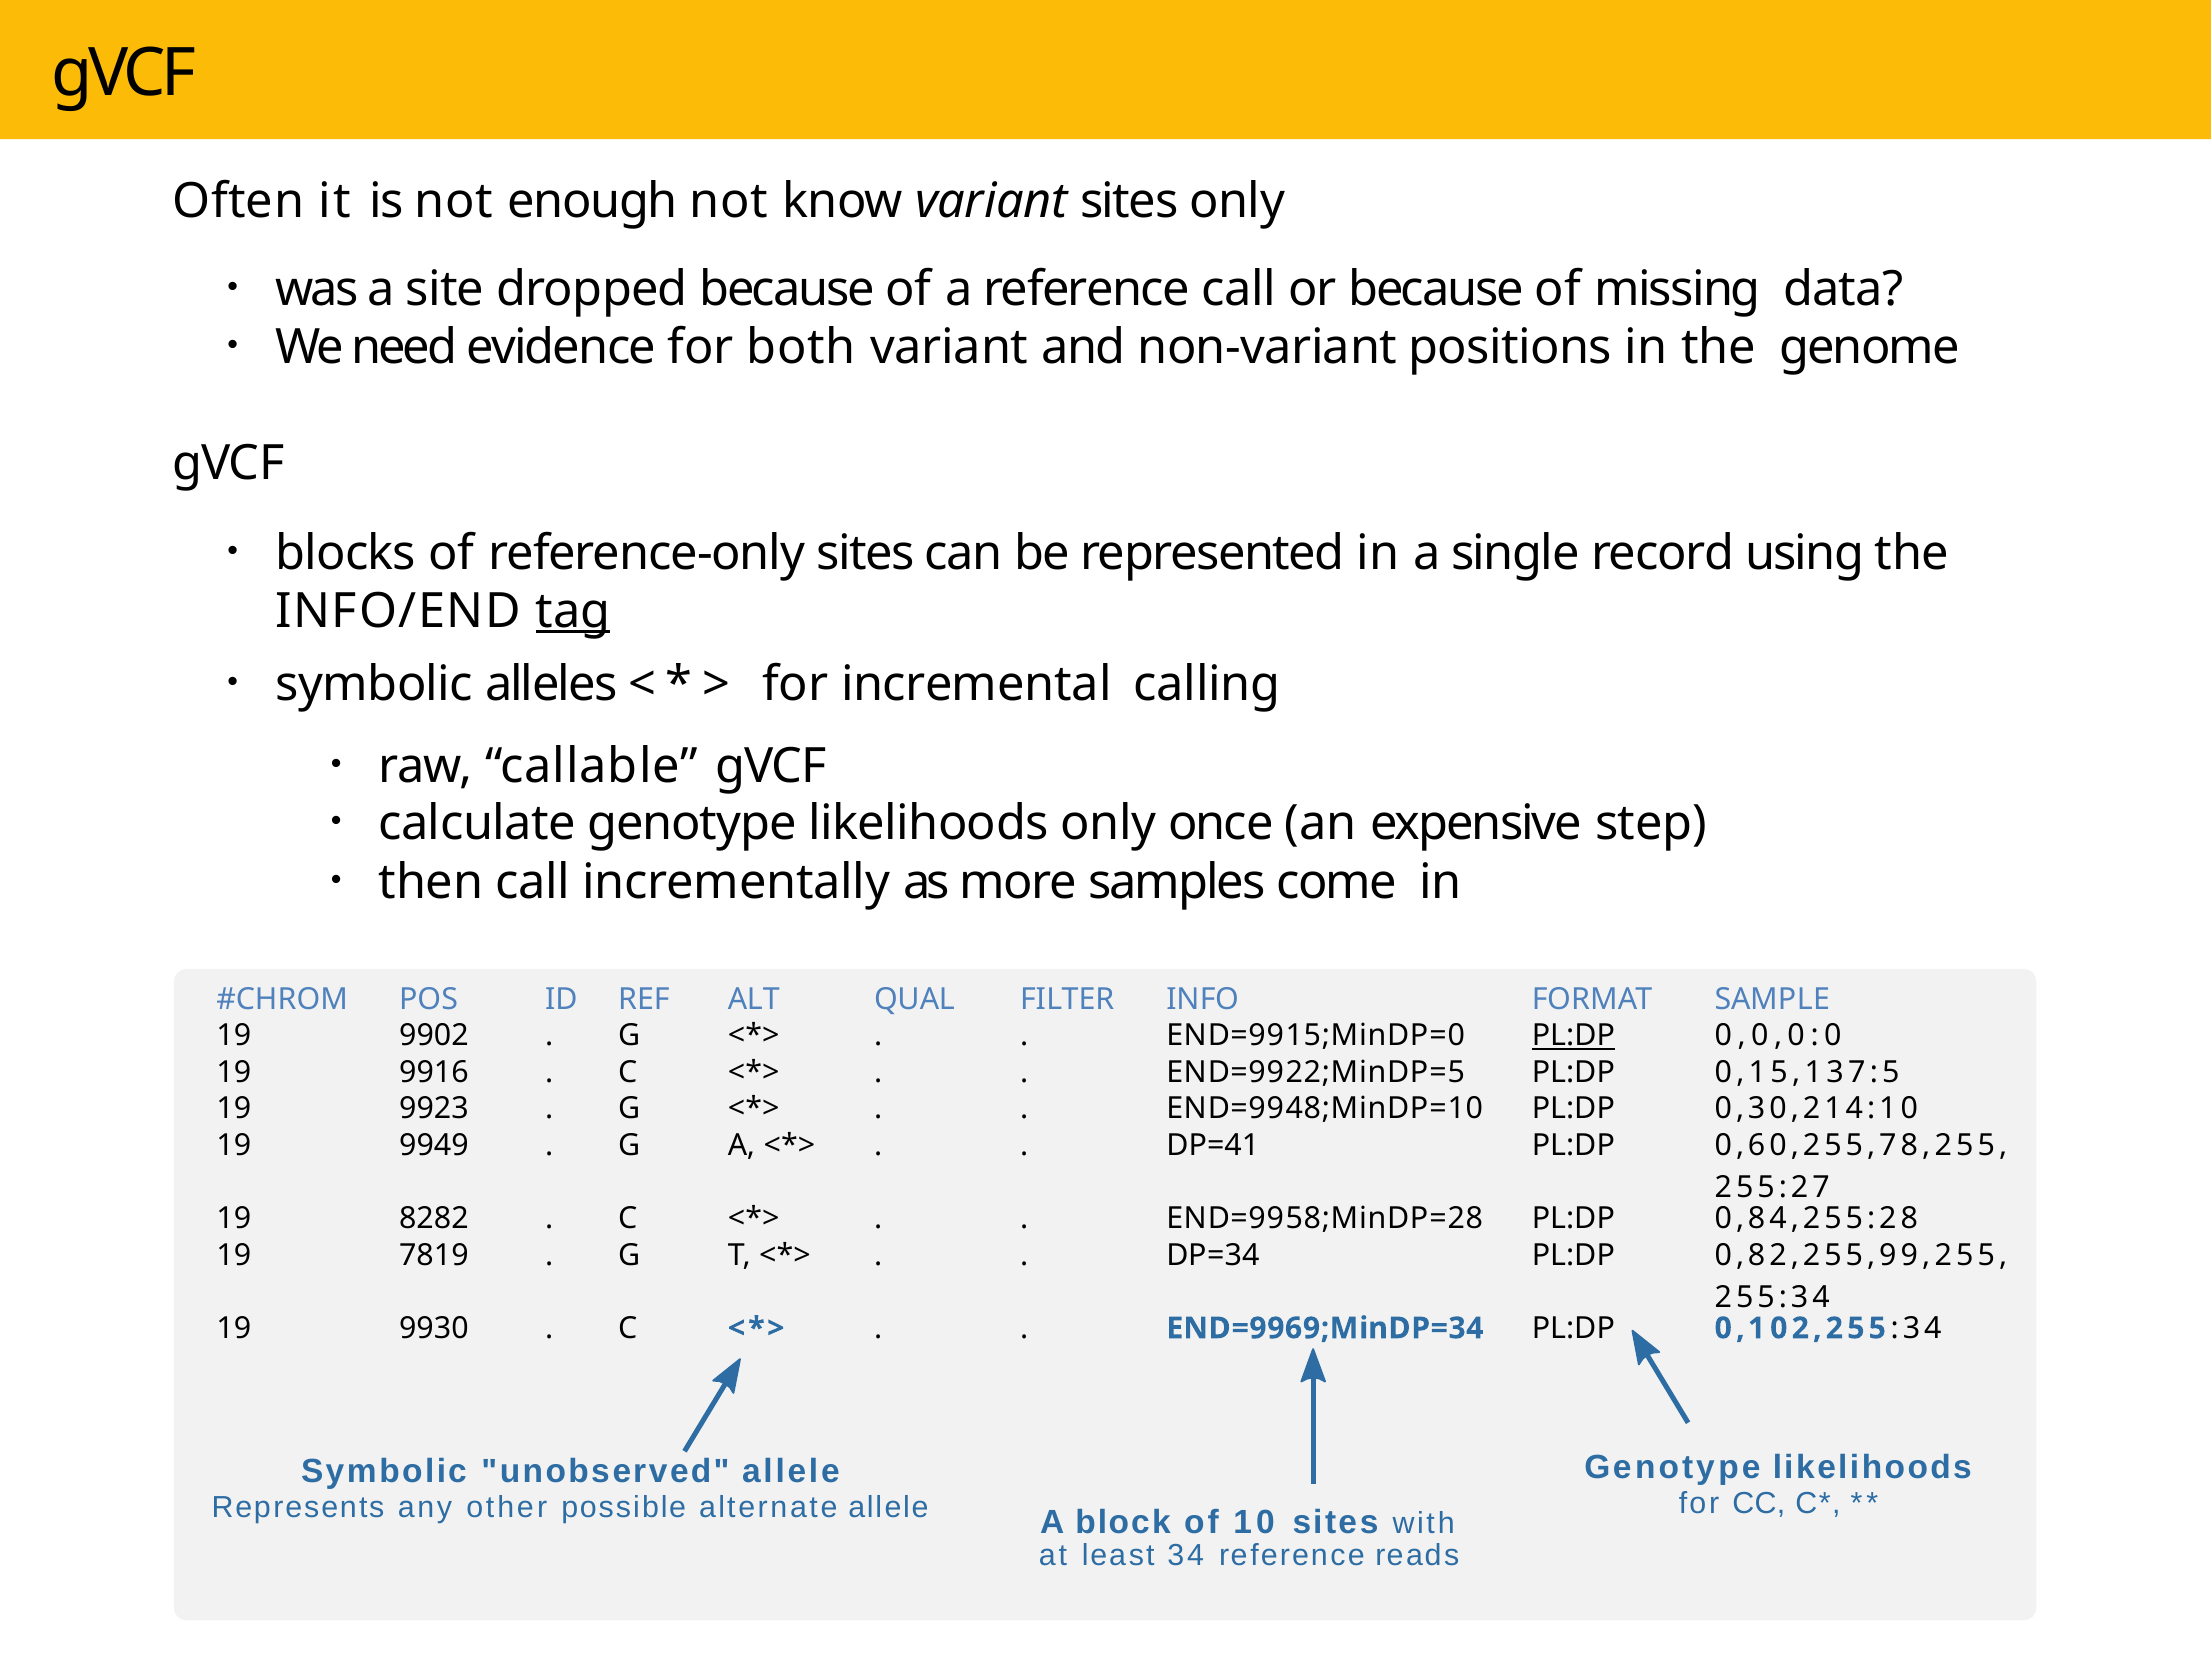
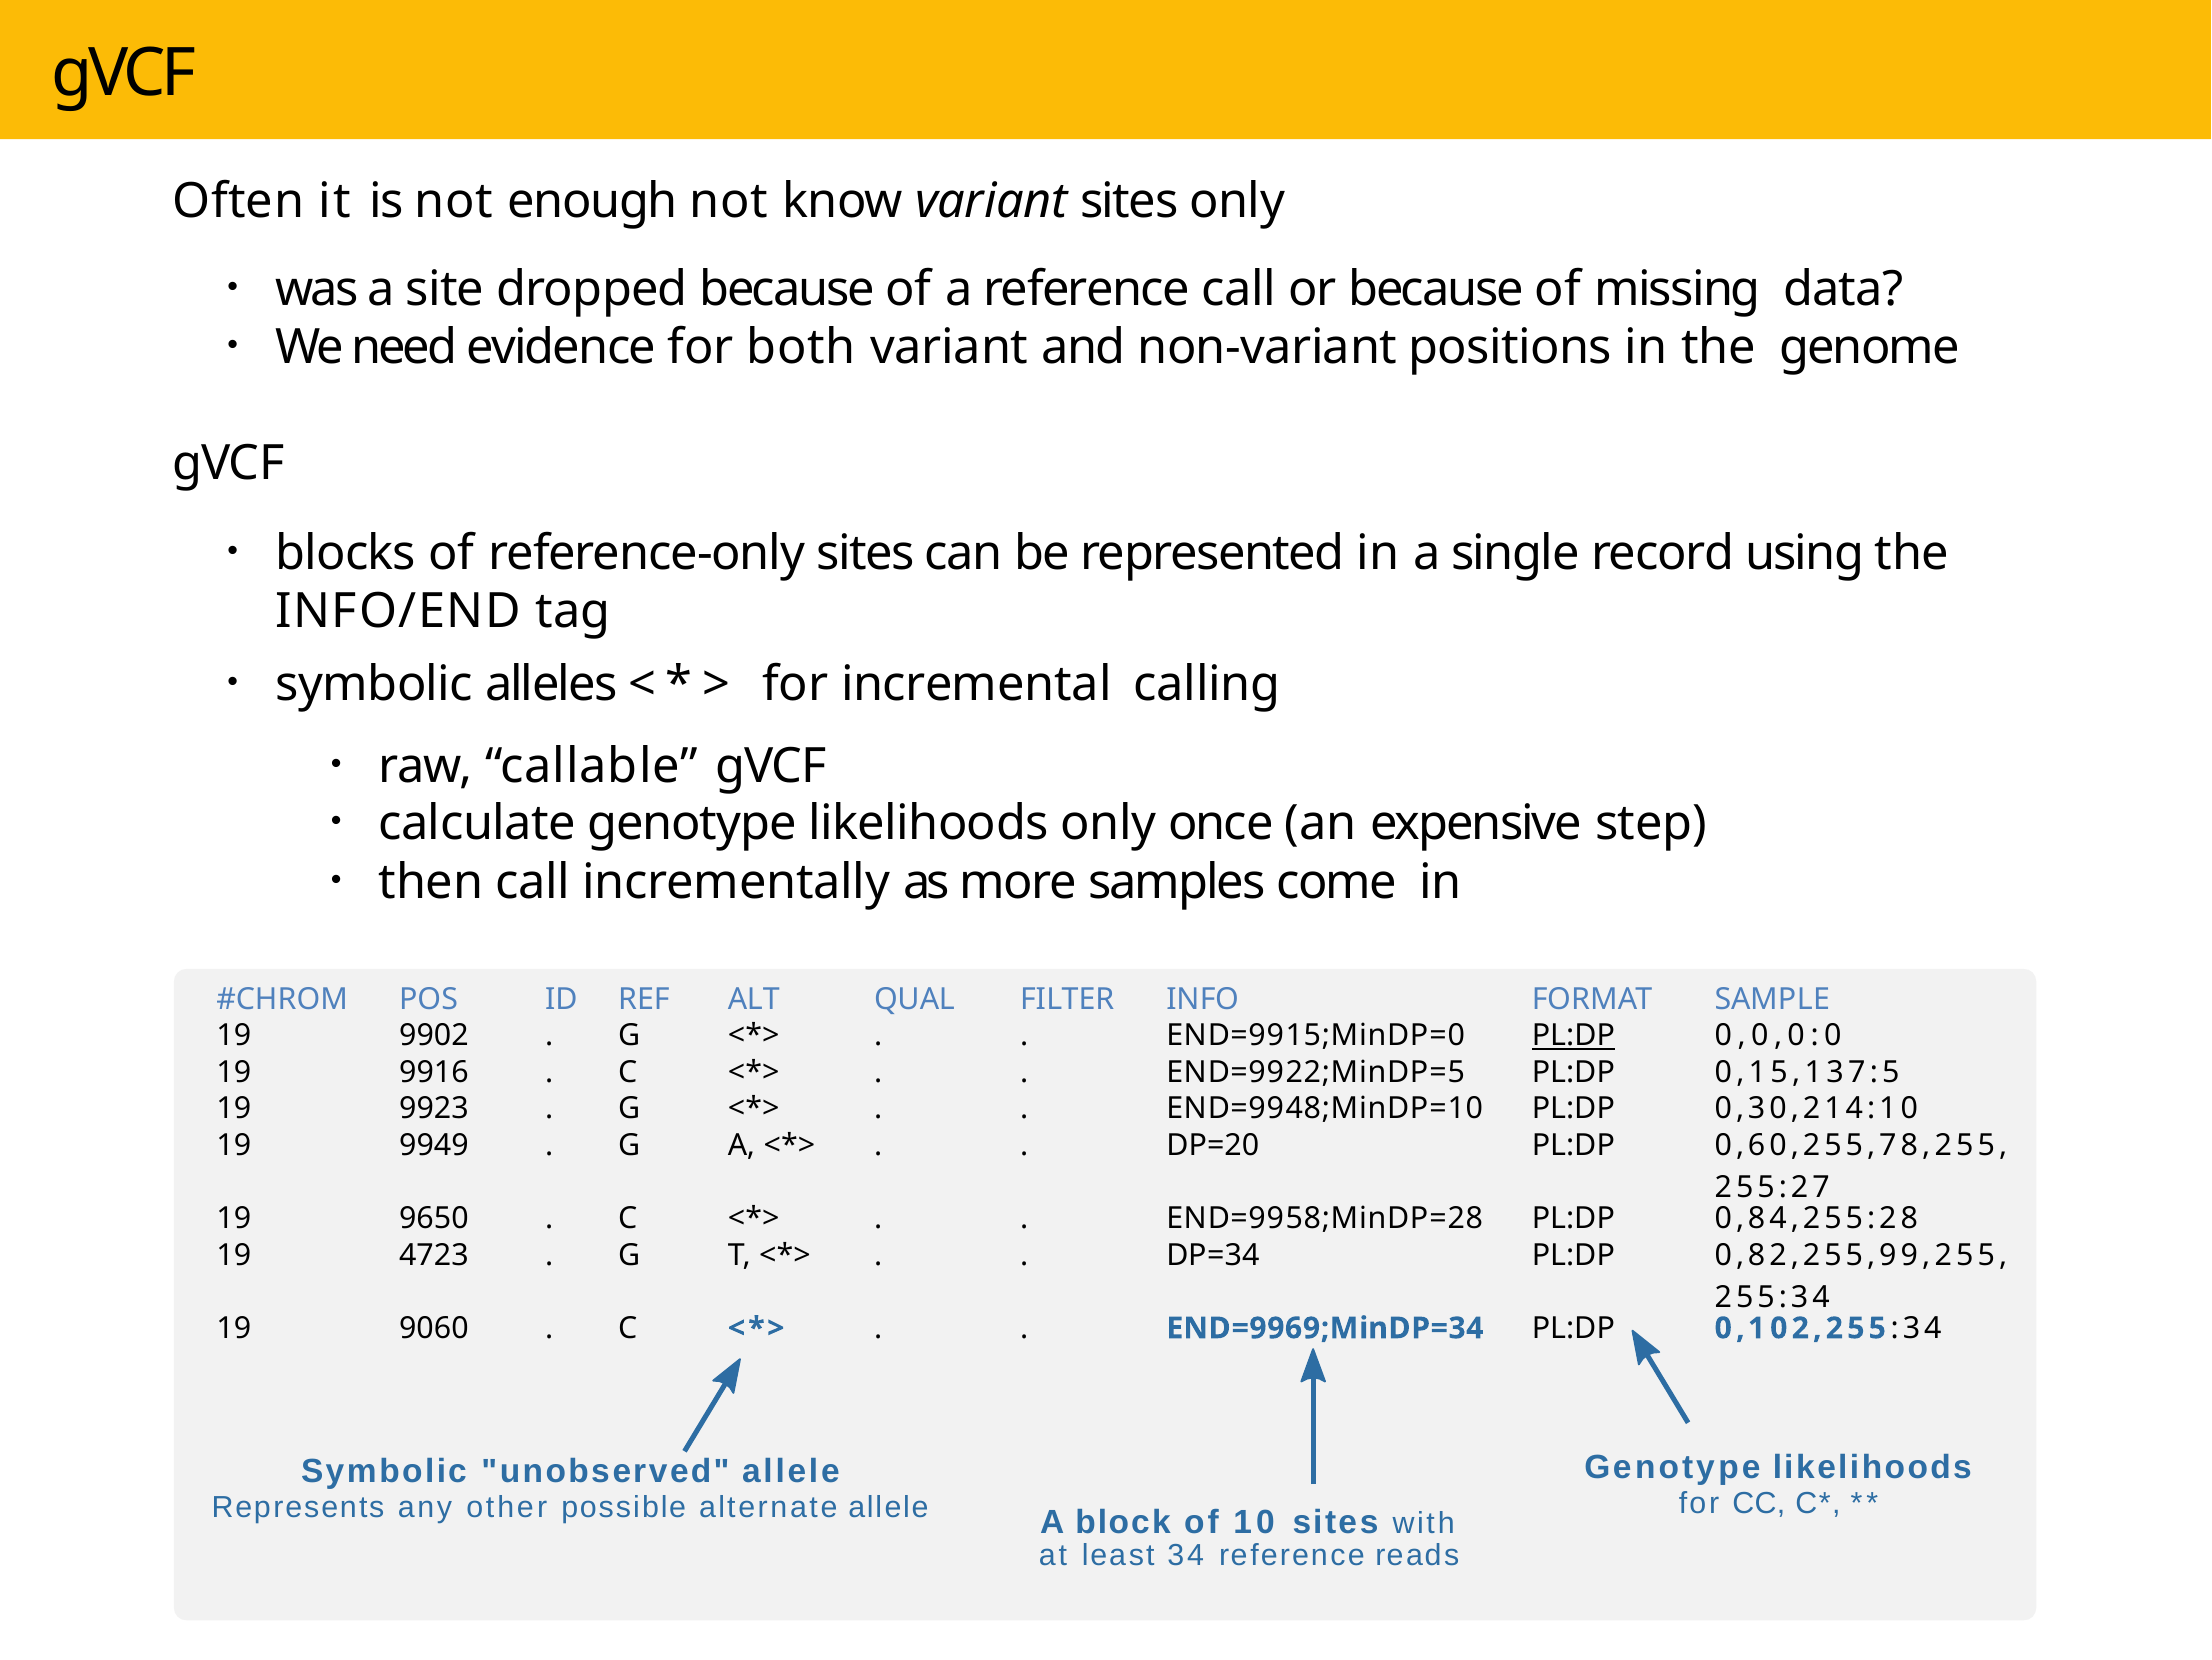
tag underline: present -> none (573, 611)
DP=41: DP=41 -> DP=20 (1213, 1146)
8282: 8282 -> 9650 (434, 1219)
7819: 7819 -> 4723 (434, 1256)
9930: 9930 -> 9060 (434, 1329)
